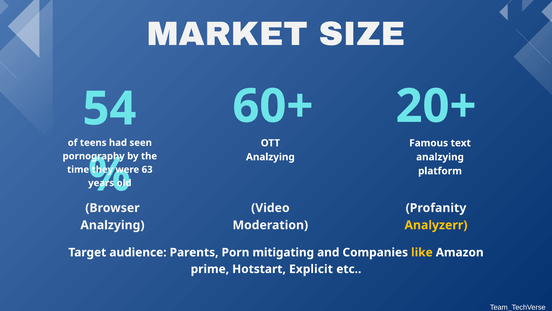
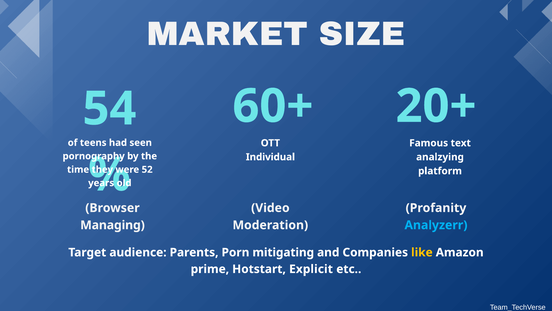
Analzying: Analzying -> Individual (270, 157)
63: 63 -> 52 (147, 169)
Analzying: Analzying -> Managing (113, 225)
Analyzerr colour: yellow -> light blue (436, 225)
